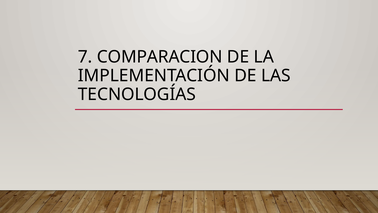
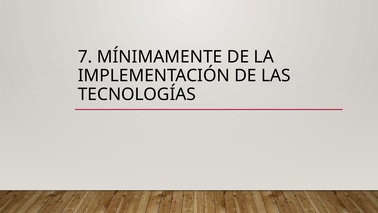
COMPARACION: COMPARACION -> MÍNIMAMENTE (160, 57)
